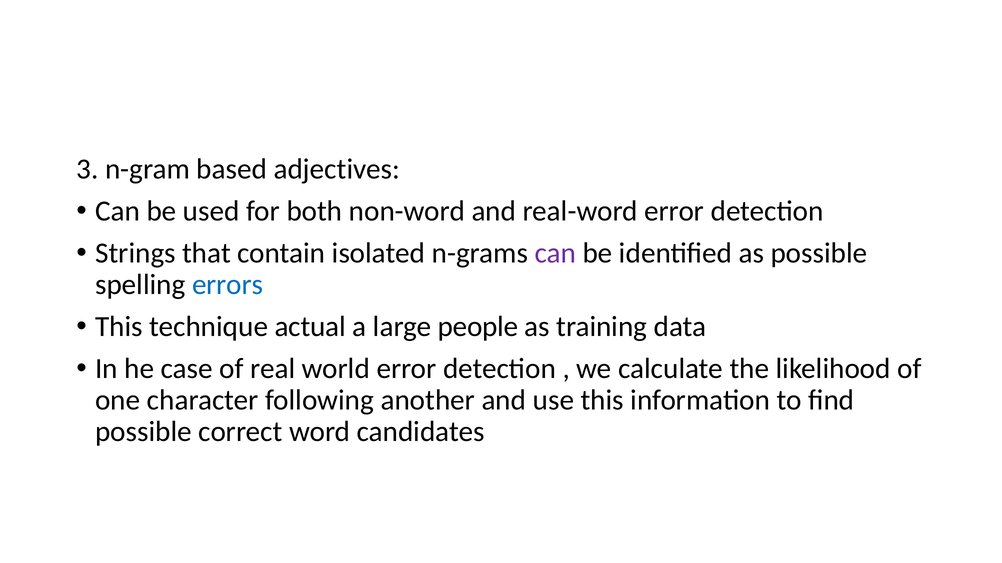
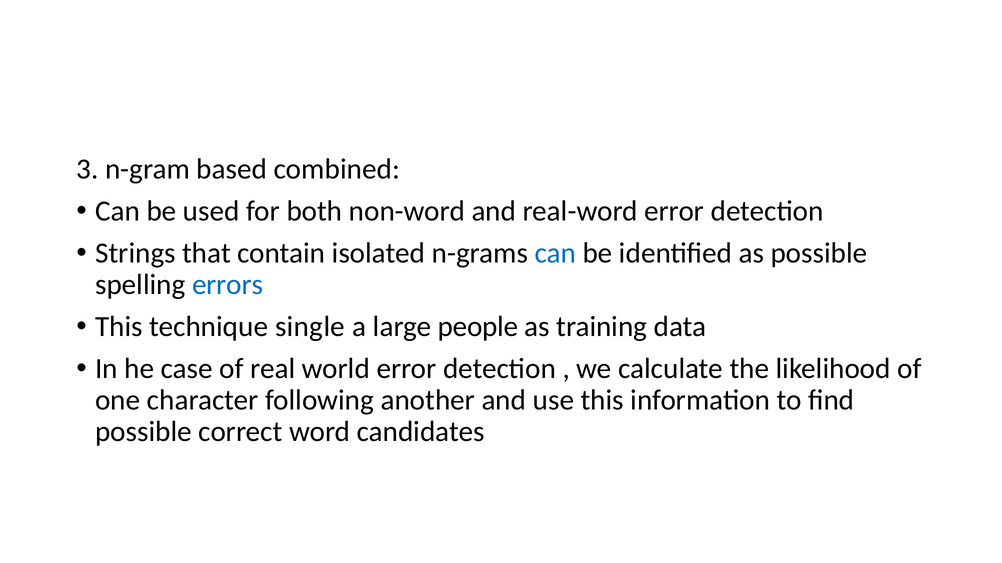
adjectives: adjectives -> combined (337, 169)
can colour: purple -> blue (555, 253)
actual: actual -> single (310, 327)
